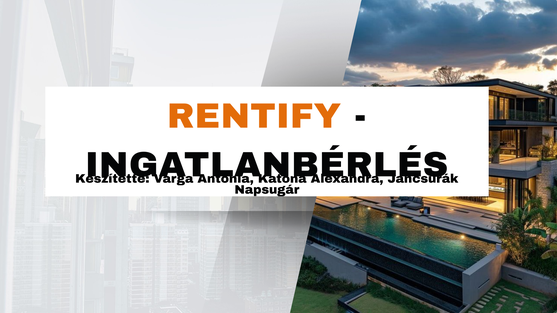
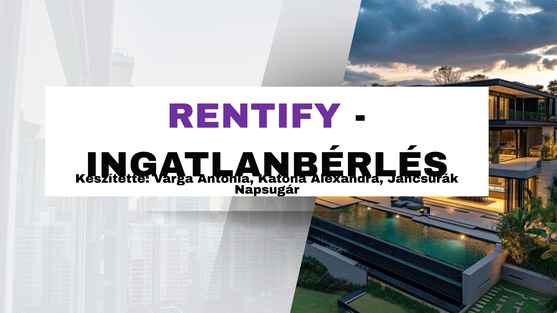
RENTIFY colour: orange -> purple (254, 116)
